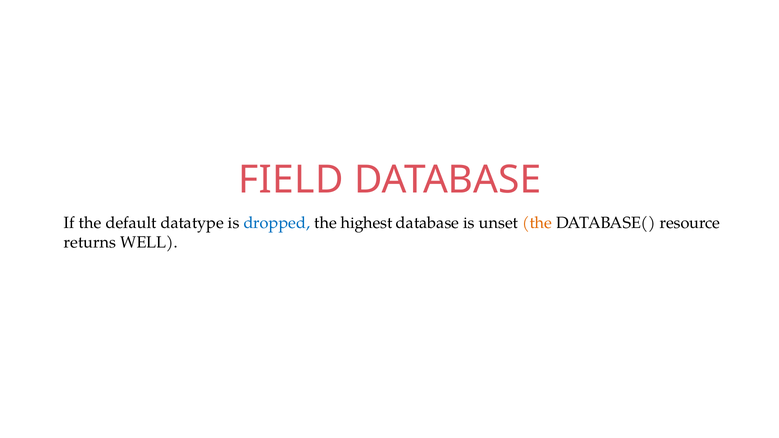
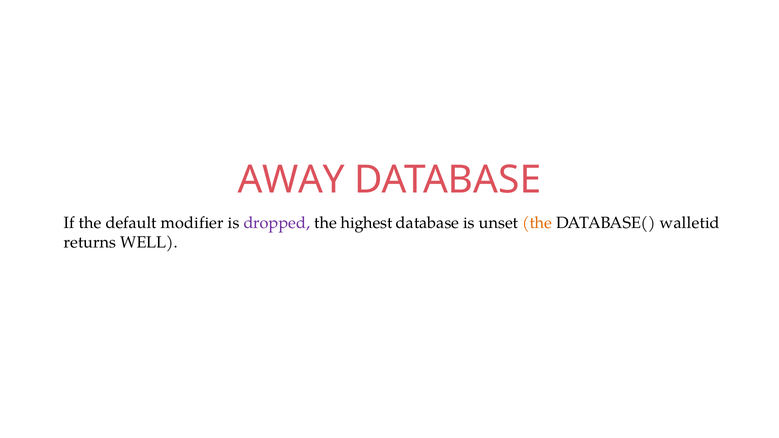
FIELD: FIELD -> AWAY (291, 180)
datatype: datatype -> modifier (192, 223)
dropped colour: blue -> purple (277, 223)
resource: resource -> walletid (690, 223)
